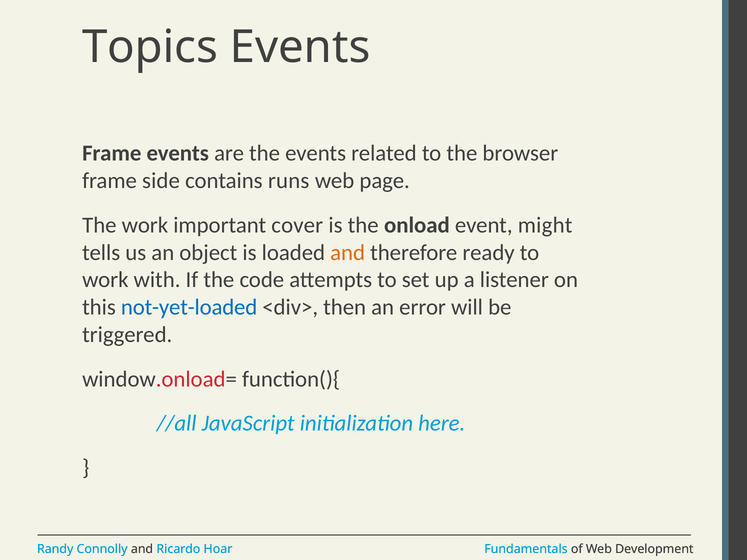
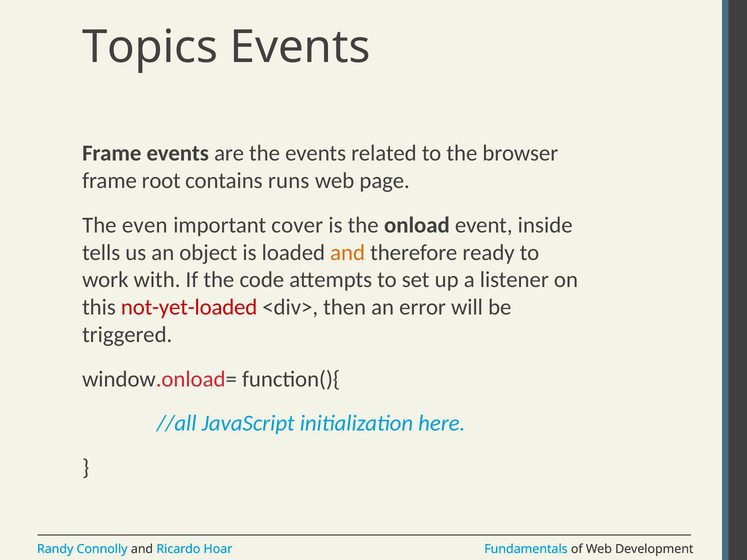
side: side -> root (161, 181)
The work: work -> even (145, 225)
might: might -> inside (545, 225)
not-yet-loaded colour: blue -> red (189, 307)
